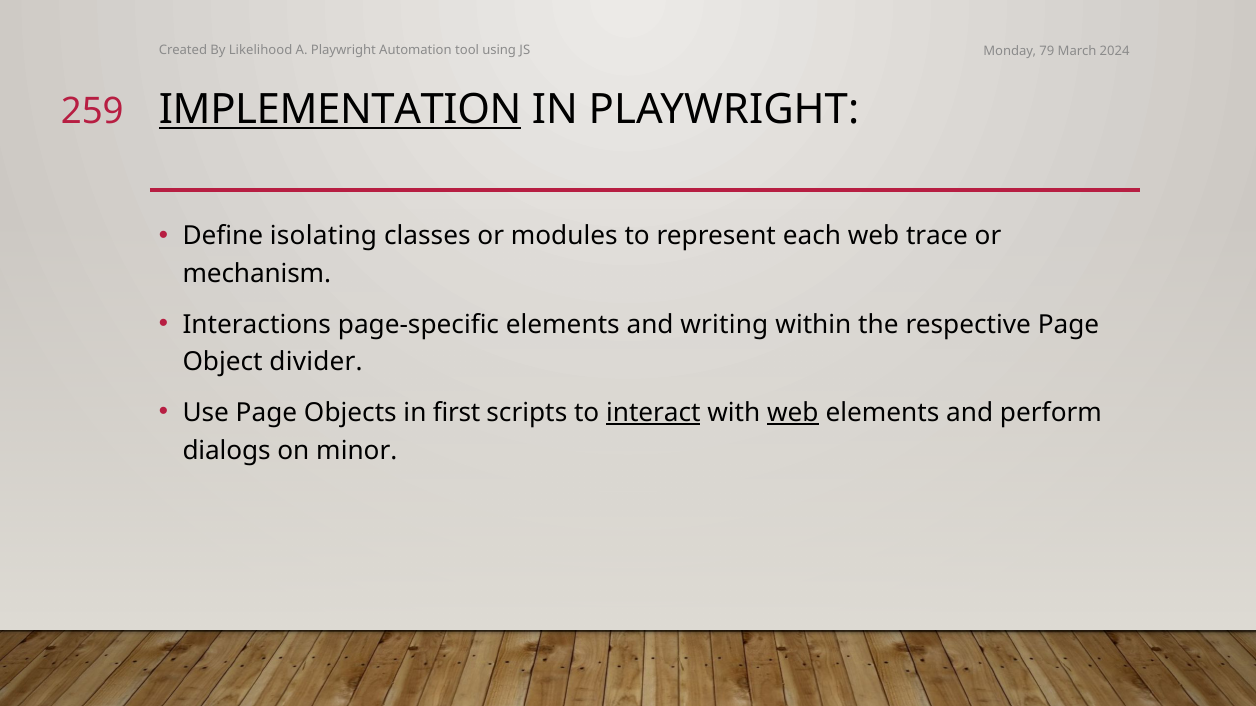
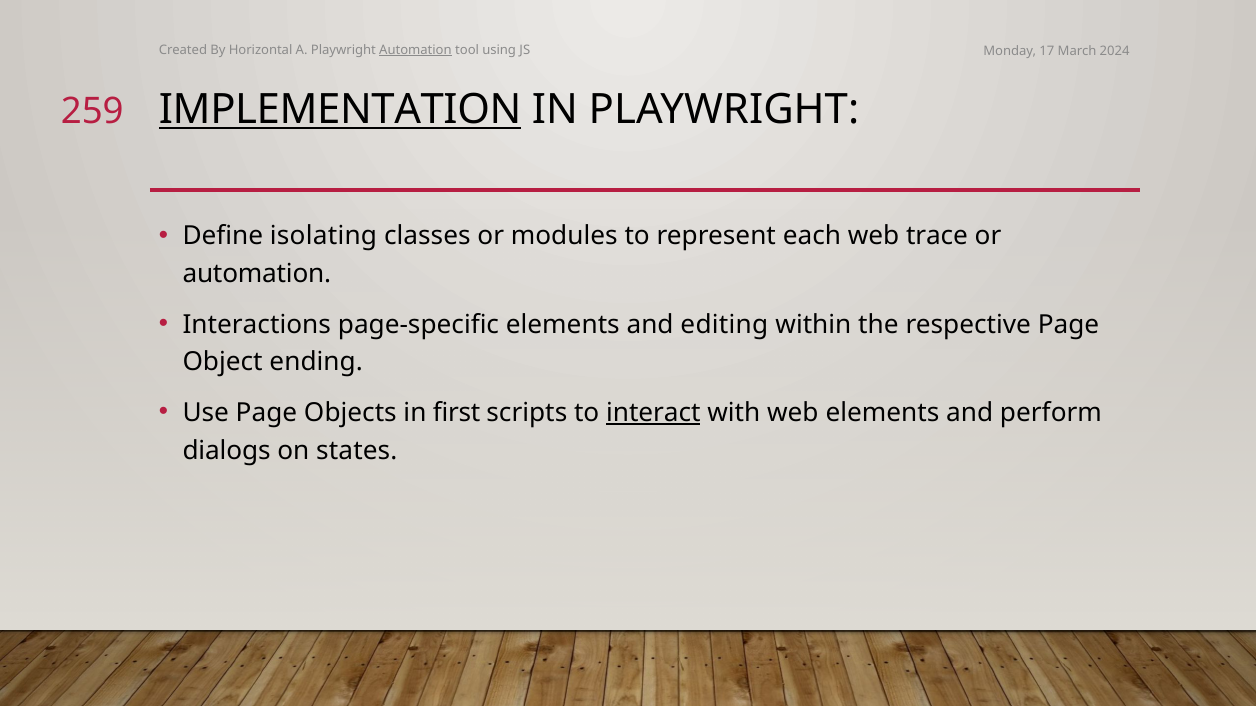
Likelihood: Likelihood -> Horizontal (261, 50)
Automation underline: none -> present (415, 50)
79: 79 -> 17 (1047, 51)
mechanism: mechanism -> automation (257, 274)
writing: writing -> editing (724, 325)
divider: divider -> ending (316, 362)
web underline: present -> none (793, 413)
minor: minor -> states (357, 451)
